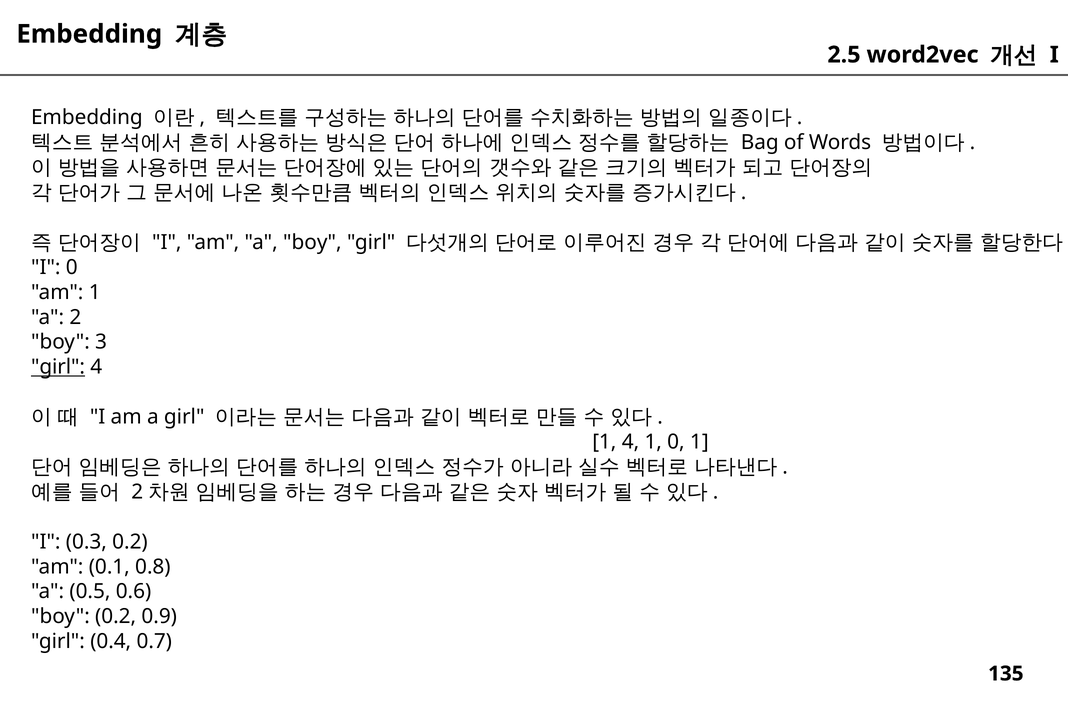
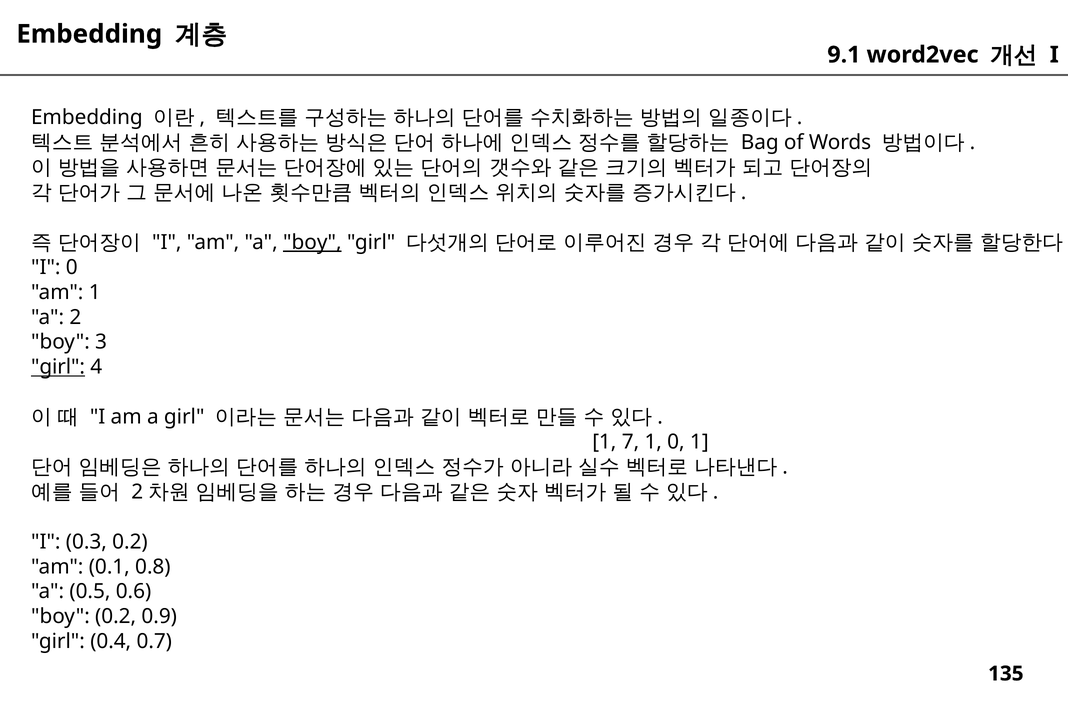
2.5: 2.5 -> 9.1 (844, 55)
boy underline: none -> present (312, 242)
1 4: 4 -> 7 (631, 442)
